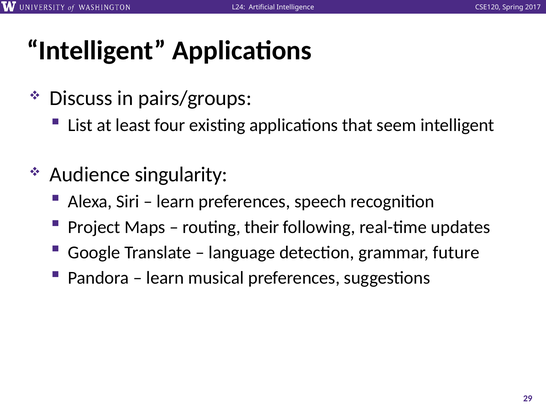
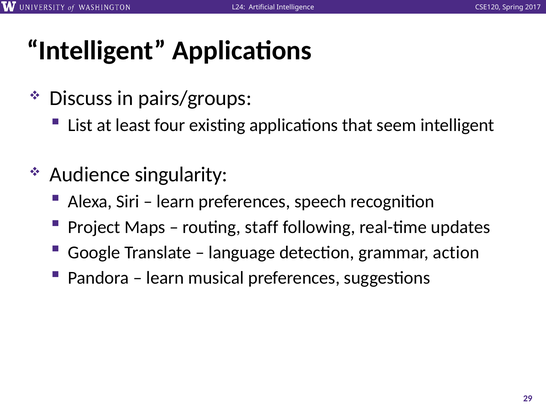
their: their -> staff (262, 227)
future: future -> action (456, 253)
